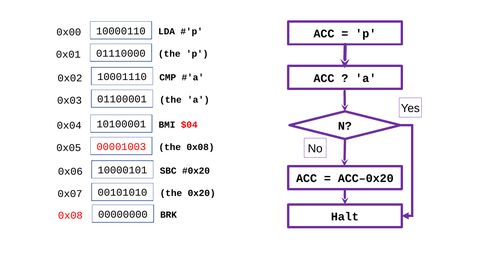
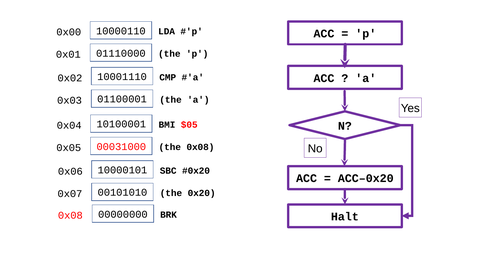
$04: $04 -> $05 (189, 124)
00001003: 00001003 -> 00031000 (121, 146)
